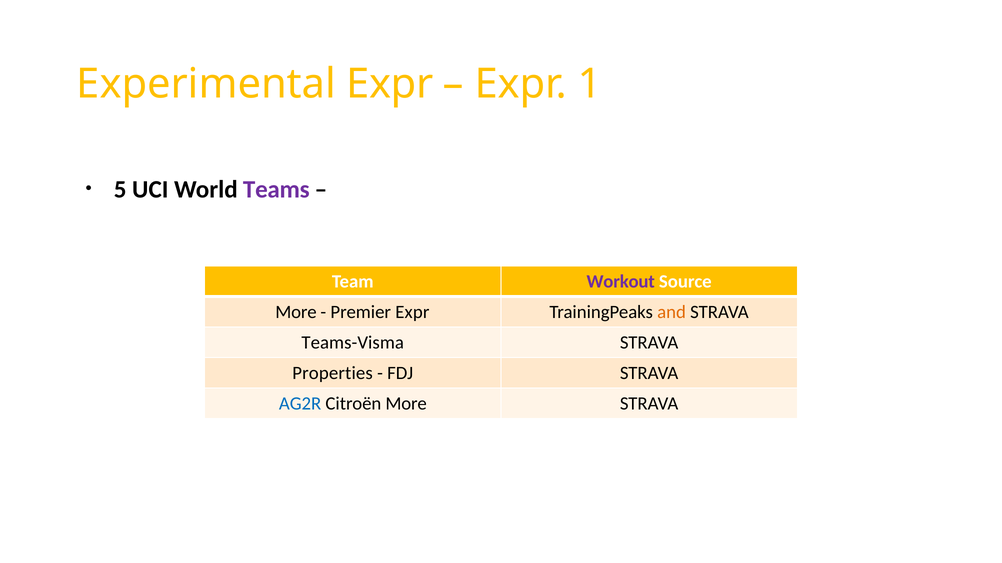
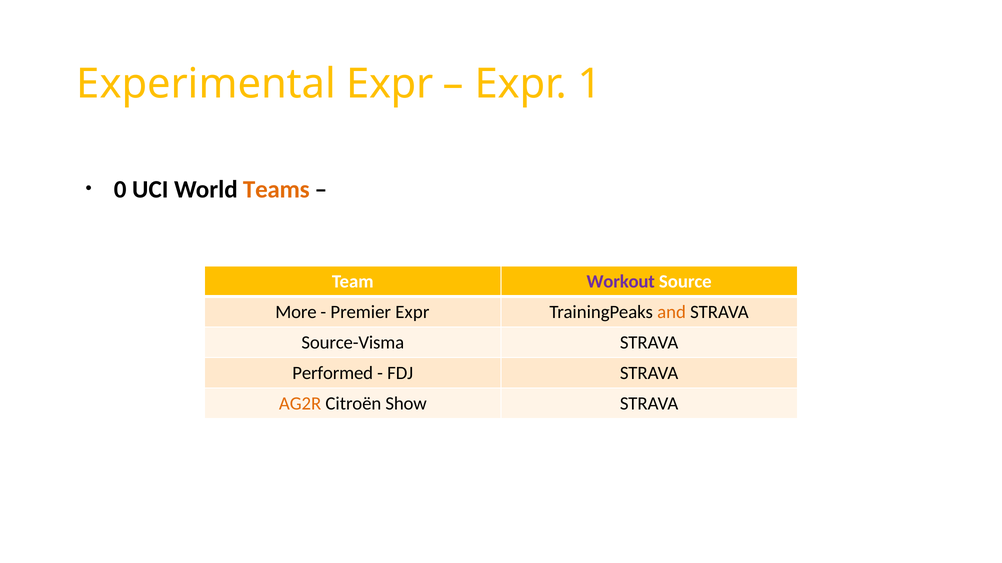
5: 5 -> 0 (120, 189)
Teams colour: purple -> orange (276, 189)
Teams-Visma: Teams-Visma -> Source-Visma (353, 343)
Properties: Properties -> Performed (333, 373)
AG2R colour: blue -> orange (300, 404)
Citroën More: More -> Show (406, 404)
